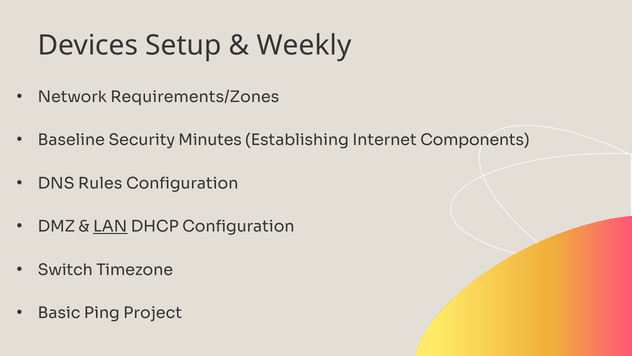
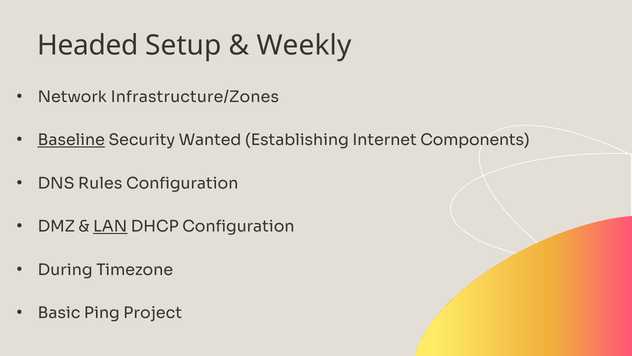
Devices: Devices -> Headed (88, 45)
Requirements/Zones: Requirements/Zones -> Infrastructure/Zones (195, 97)
Baseline underline: none -> present (71, 140)
Minutes: Minutes -> Wanted (210, 140)
Switch: Switch -> During (65, 269)
